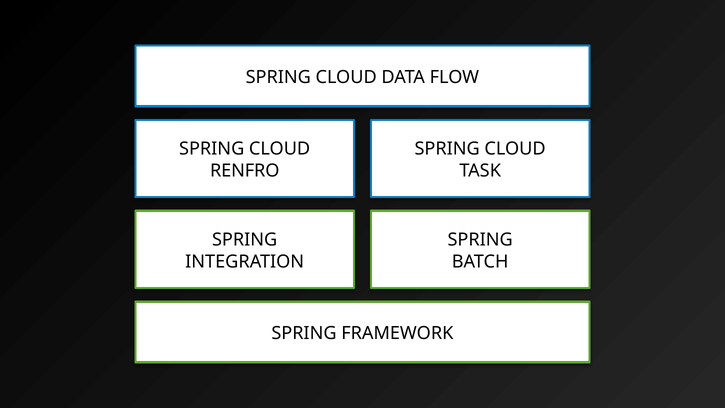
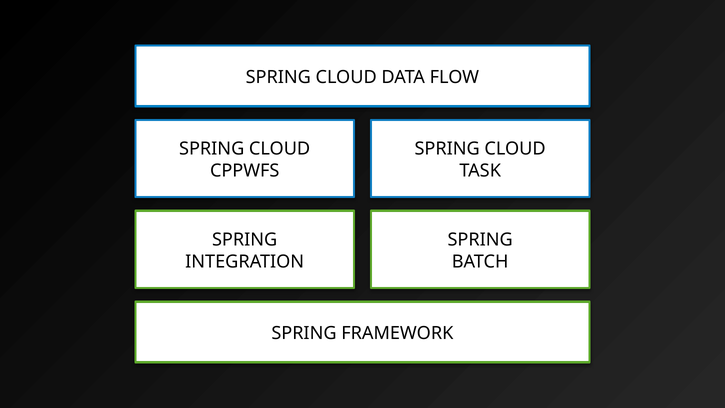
RENFRO: RENFRO -> CPPWFS (245, 171)
